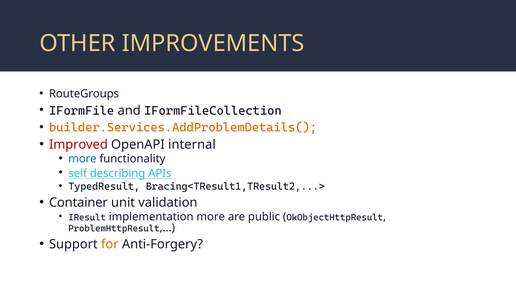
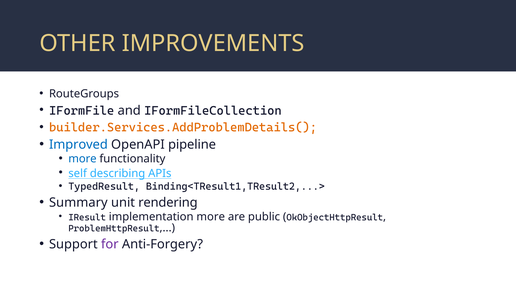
Improved colour: red -> blue (78, 145)
internal: internal -> pipeline (192, 145)
Bracing<TResult1,TResult2,...>: Bracing<TResult1,TResult2,...> -> Binding<TResult1,TResult2,...> (235, 187)
Container: Container -> Summary (78, 203)
validation: validation -> rendering (168, 203)
for colour: orange -> purple (110, 244)
